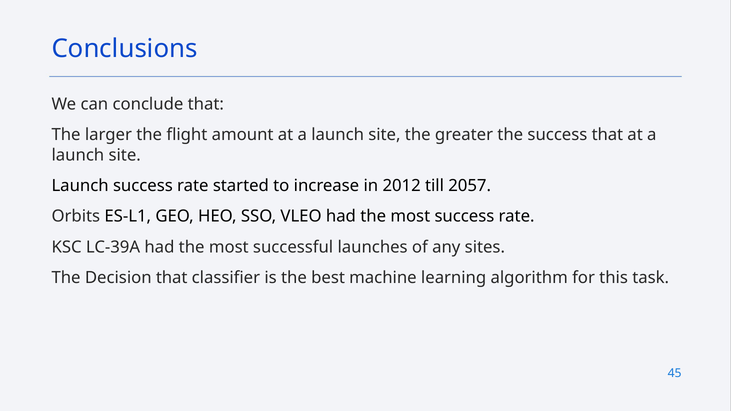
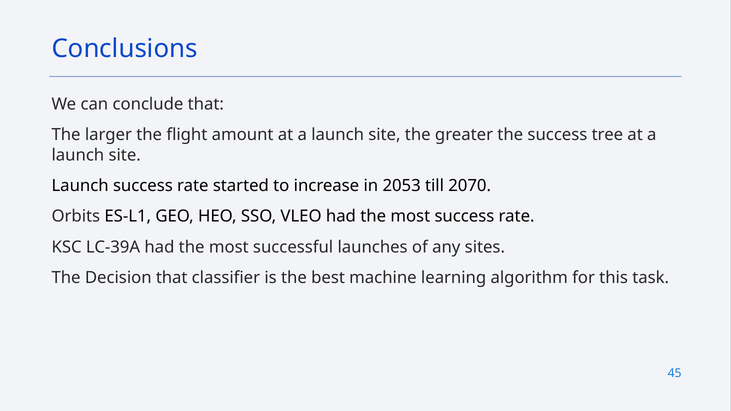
success that: that -> tree (607, 135)
2012: 2012 -> 2053 (402, 186)
2057: 2057 -> 2070 (470, 186)
